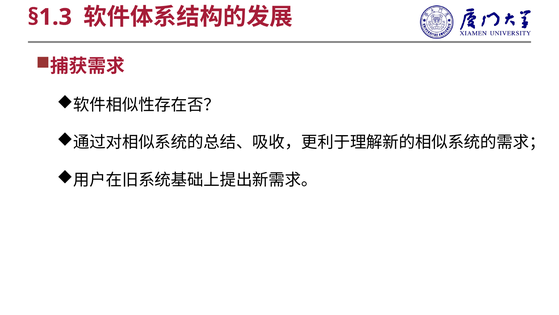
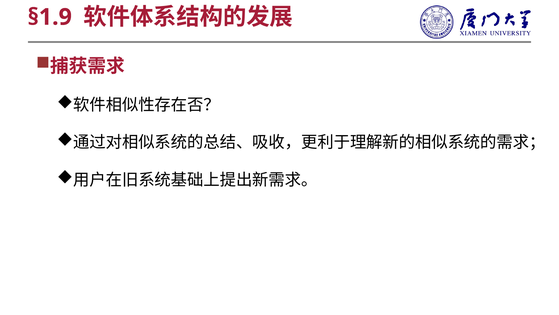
§1.3: §1.3 -> §1.9 (50, 17)
